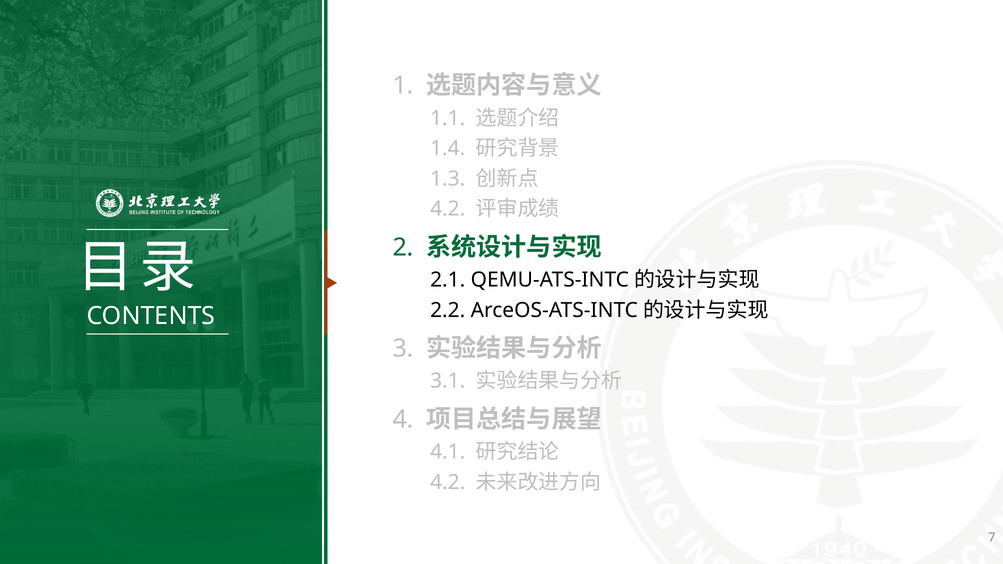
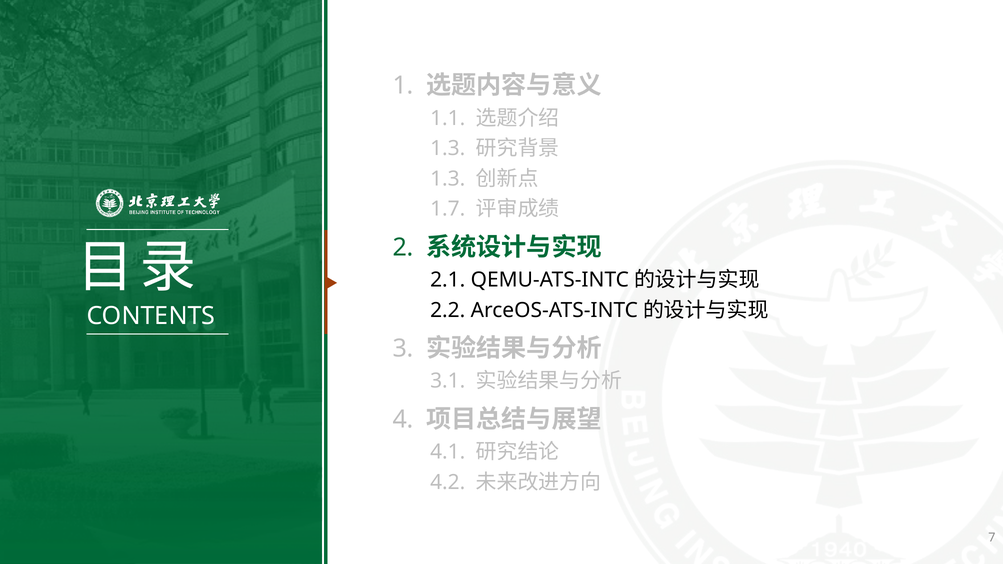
1.4: 1.4 -> 1.3 (448, 149)
4.2: 4.2 -> 1.7 (448, 209)
